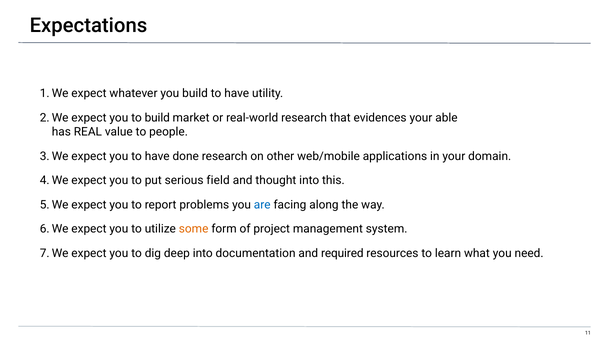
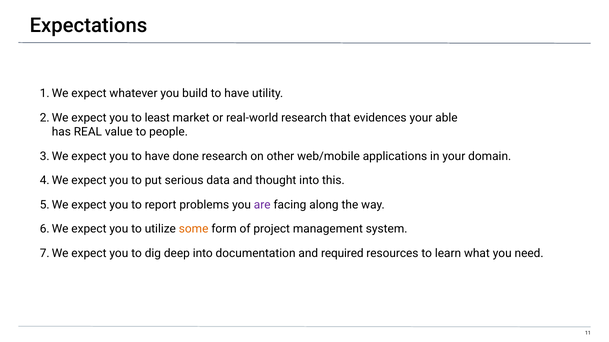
to build: build -> least (157, 118)
field: field -> data (218, 181)
are colour: blue -> purple (262, 205)
